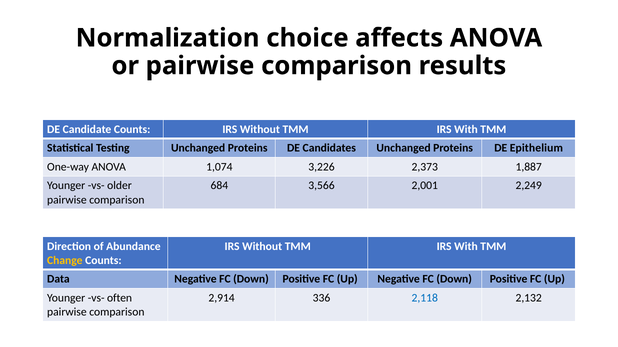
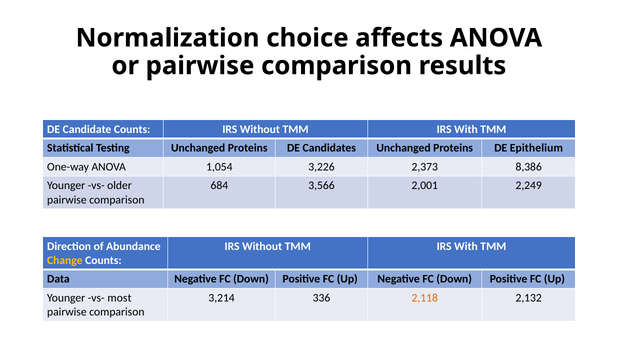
1,074: 1,074 -> 1,054 (219, 167)
1,887: 1,887 -> 8,386 (529, 167)
often: often -> most (119, 298)
2,914: 2,914 -> 3,214 (222, 298)
2,118 colour: blue -> orange (425, 298)
